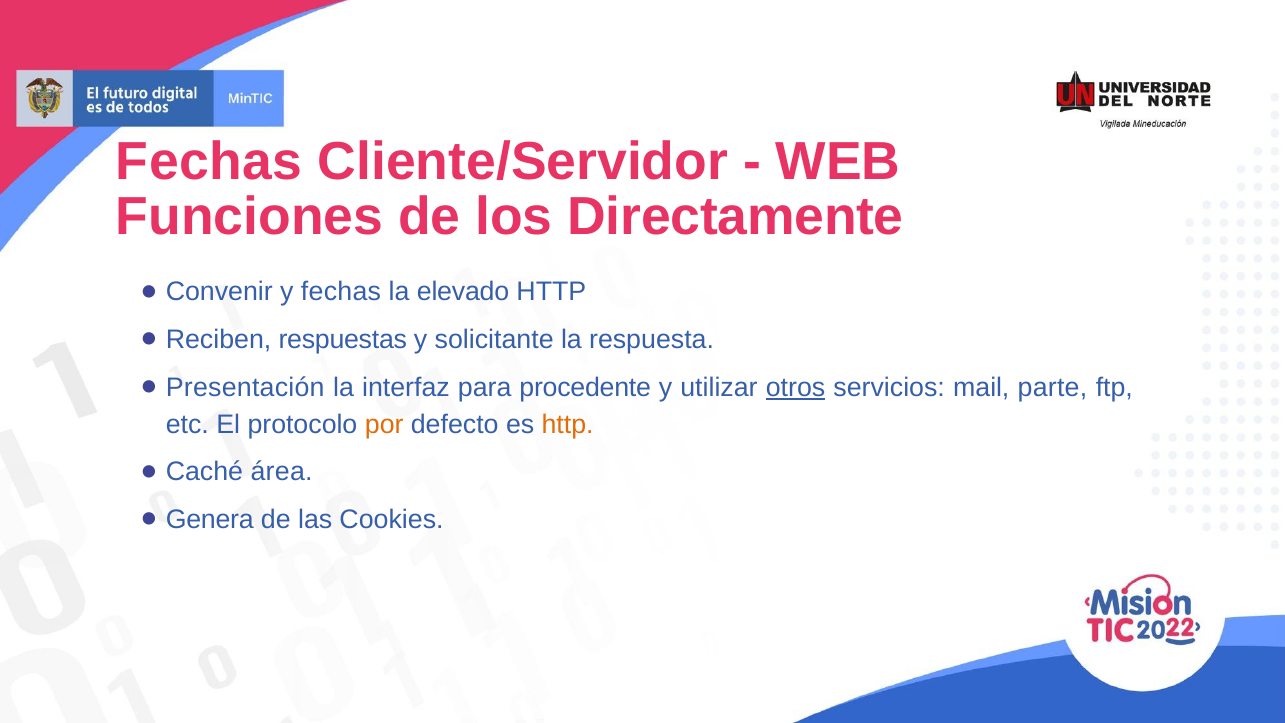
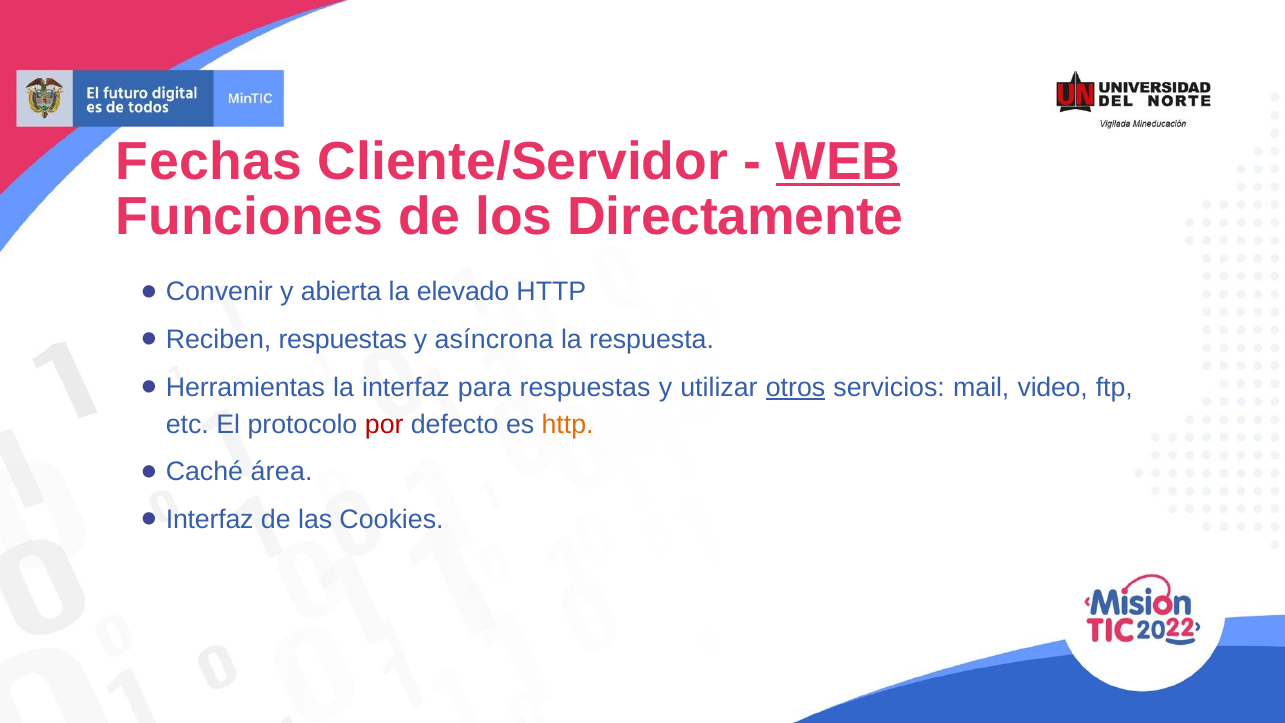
WEB underline: none -> present (838, 162)
y fechas: fechas -> abierta (341, 292)
solicitante: solicitante -> asíncrona (494, 340)
Presentación: Presentación -> Herramientas (245, 387)
para procedente: procedente -> respuestas (585, 387)
parte: parte -> video (1053, 387)
por colour: orange -> red (384, 424)
Genera: Genera -> Interfaz (210, 520)
